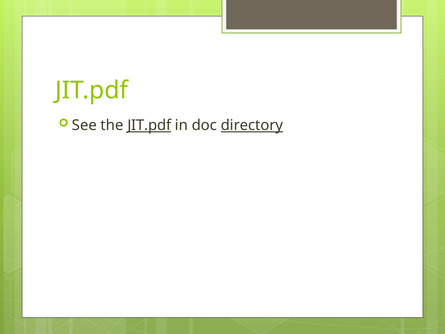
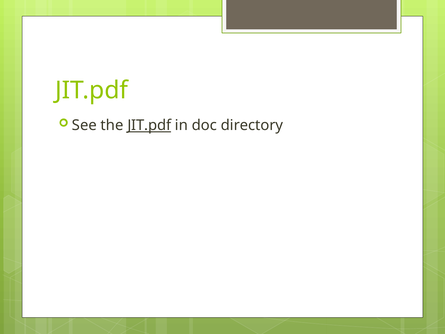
directory underline: present -> none (252, 125)
